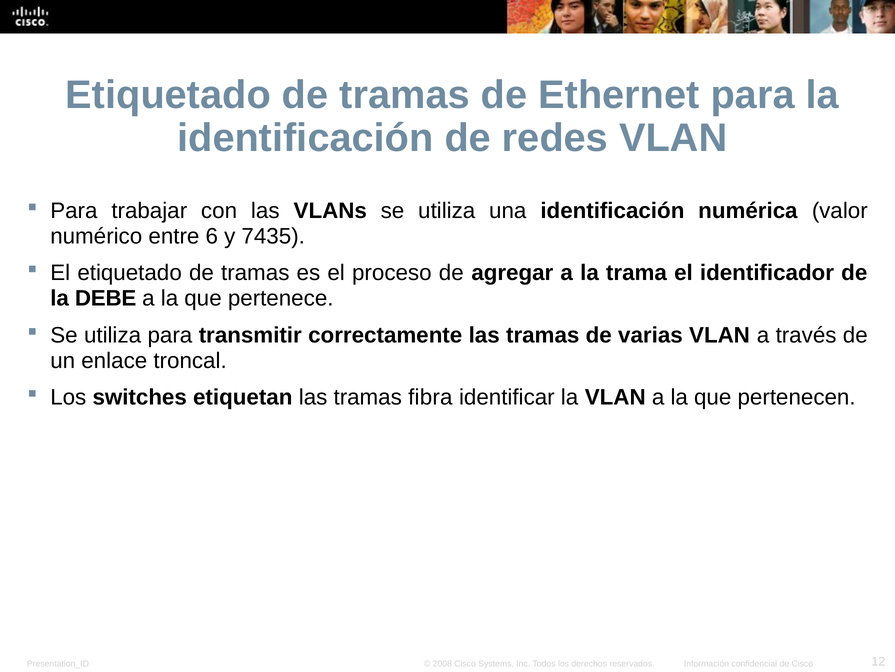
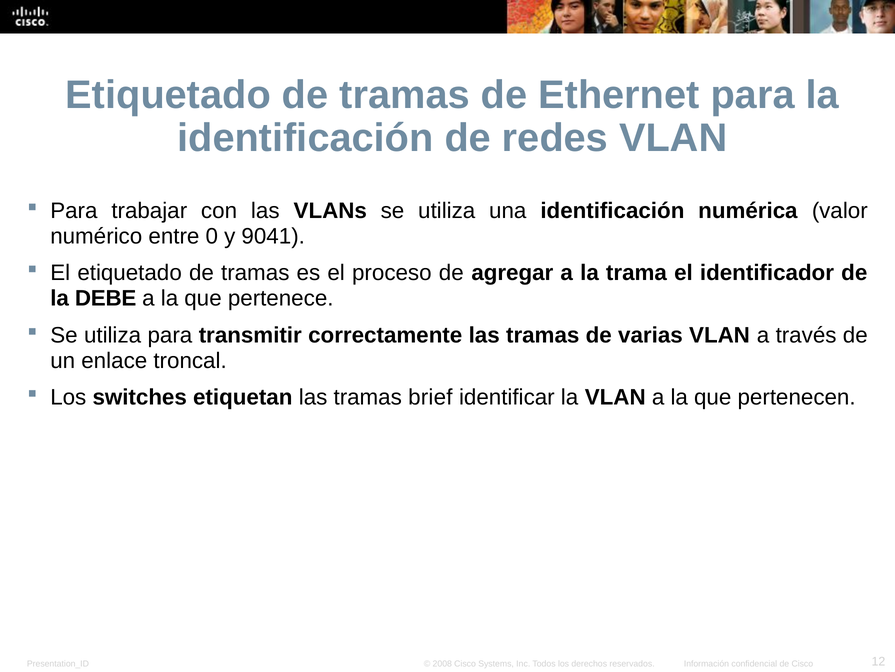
6: 6 -> 0 (212, 236)
7435: 7435 -> 9041 (273, 236)
fibra: fibra -> brief (430, 397)
